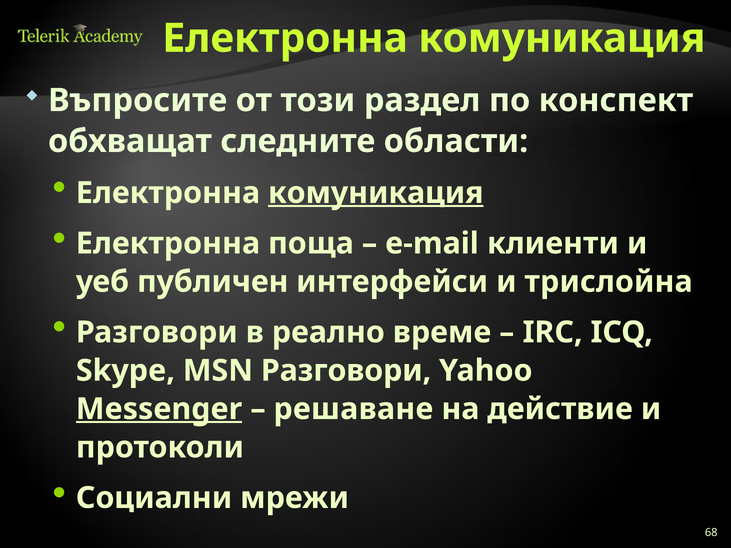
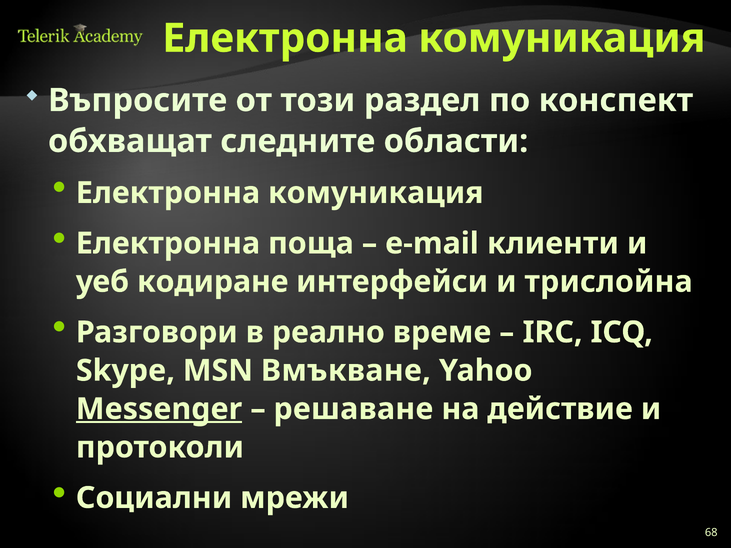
комуникация underline: present -> none (376, 193)
публичен: публичен -> кодиране (213, 282)
MSN Разговори: Разговори -> Вмъкване (346, 371)
